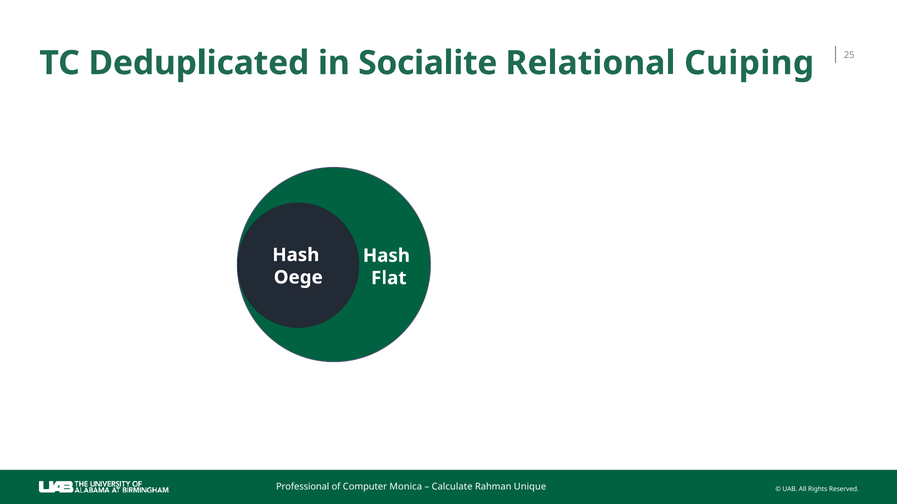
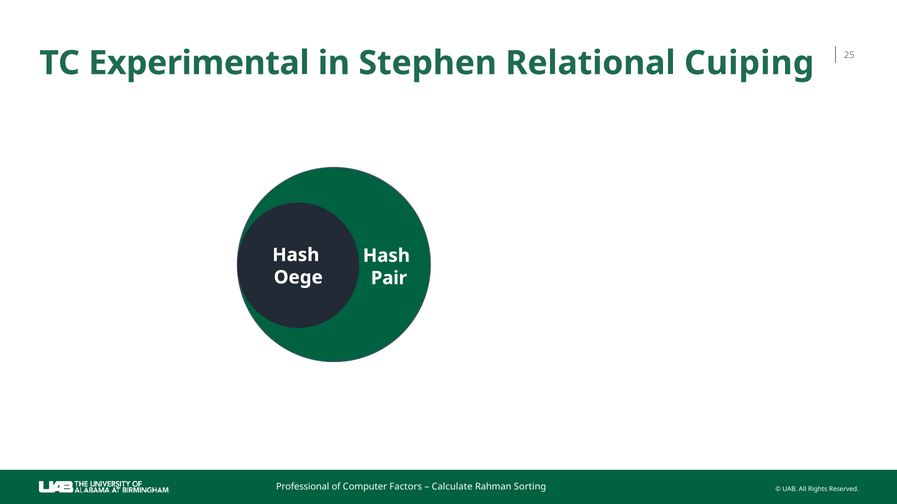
Deduplicated: Deduplicated -> Experimental (199, 63)
Socialite: Socialite -> Stephen (428, 63)
Flat: Flat -> Pair (389, 278)
Monica: Monica -> Factors (406, 487)
Unique: Unique -> Sorting (530, 487)
